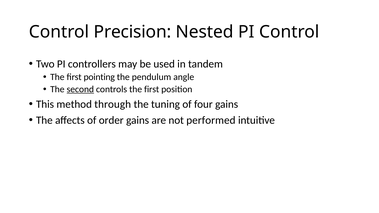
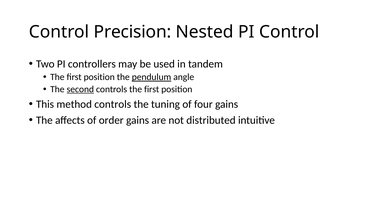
pointing: pointing -> position (99, 77)
pendulum underline: none -> present (152, 77)
method through: through -> controls (113, 104)
performed: performed -> distributed (211, 120)
